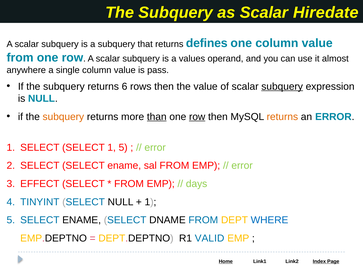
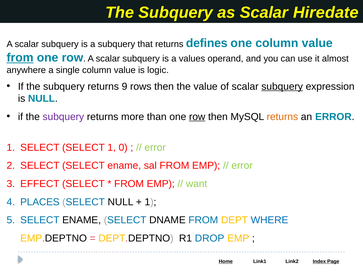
from underline: none -> present (20, 58)
pass: pass -> logic (158, 70)
6: 6 -> 9 (125, 87)
subquery colour: orange -> purple (63, 117)
than underline: present -> none (157, 117)
SELECT 1 5: 5 -> 0 (123, 148)
days: days -> want (197, 184)
TINYINT: TINYINT -> PLACES (40, 202)
VALID: VALID -> DROP (210, 238)
